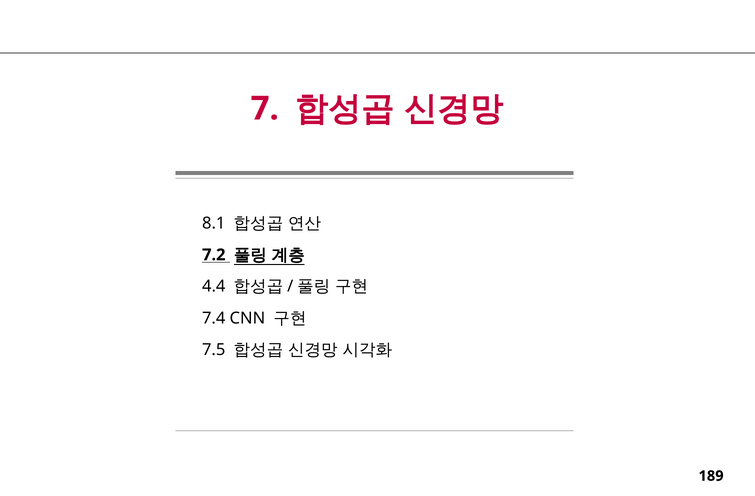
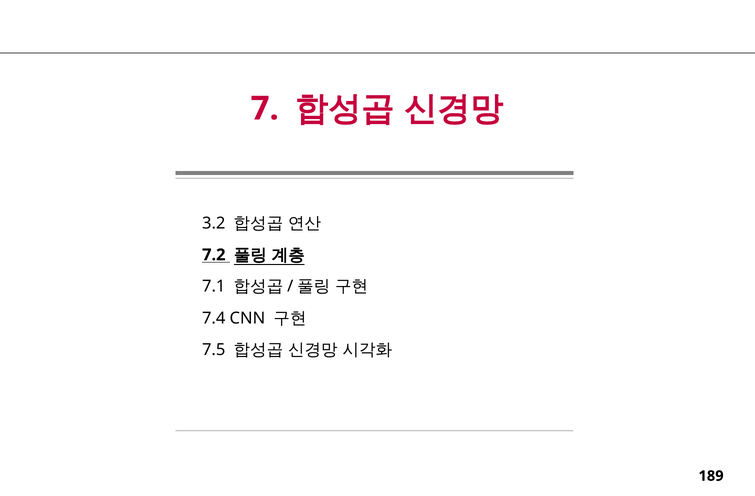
8.1: 8.1 -> 3.2 (214, 223)
4.4: 4.4 -> 7.1 (214, 286)
